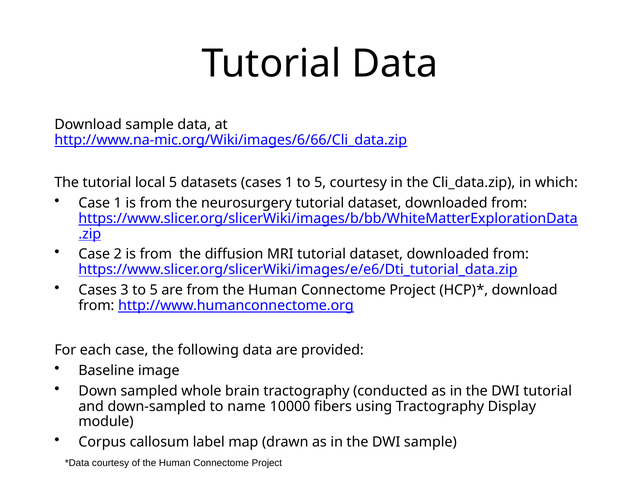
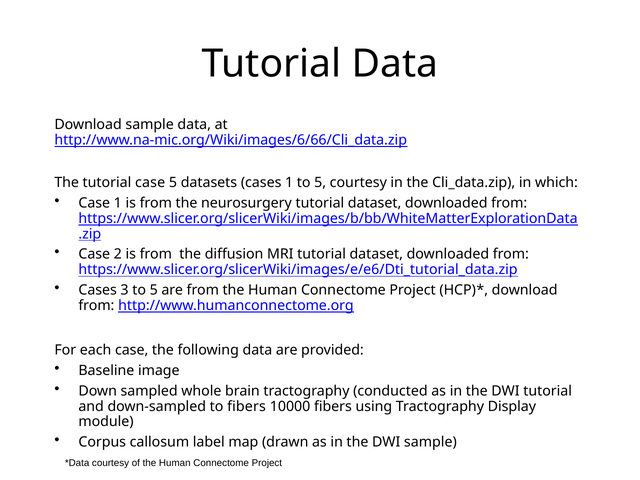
tutorial local: local -> case (150, 183)
to name: name -> fibers (246, 406)
